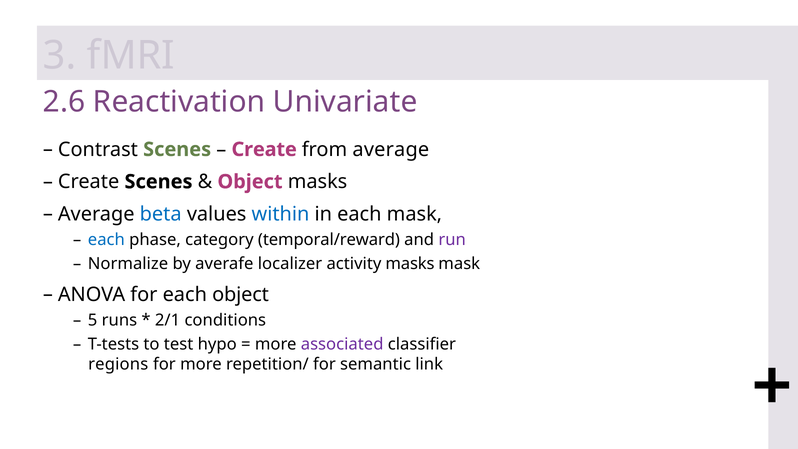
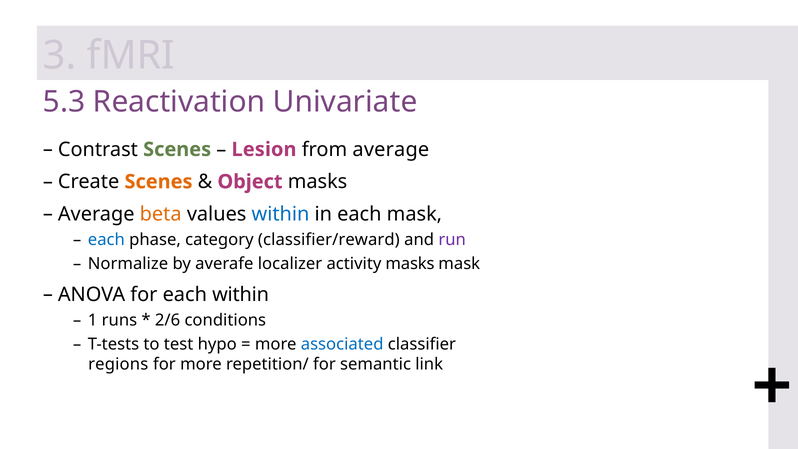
2.6: 2.6 -> 5.3 (64, 102)
Create: Create -> Lesion (264, 149)
Scenes colour: black -> orange (159, 182)
beta colour: blue -> orange (161, 214)
temporal/reward: temporal/reward -> classifier/reward (329, 240)
each object: object -> within (241, 294)
5: 5 -> 1 (93, 320)
2/1: 2/1 -> 2/6 (168, 320)
associated colour: purple -> blue (342, 344)
